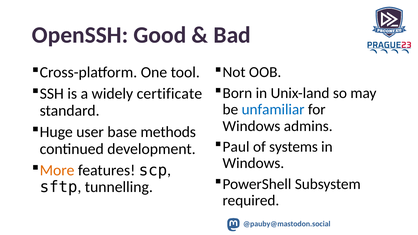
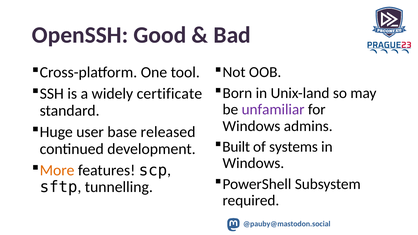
unfamiliar colour: blue -> purple (273, 110)
methods: methods -> released (168, 132)
Paul: Paul -> Built (236, 147)
